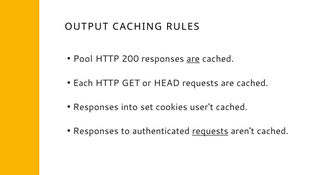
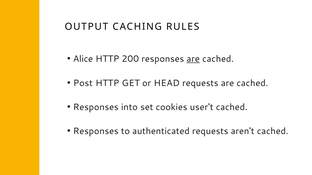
Pool: Pool -> Alice (83, 59)
Each: Each -> Post (83, 83)
requests underline: present -> none (210, 132)
